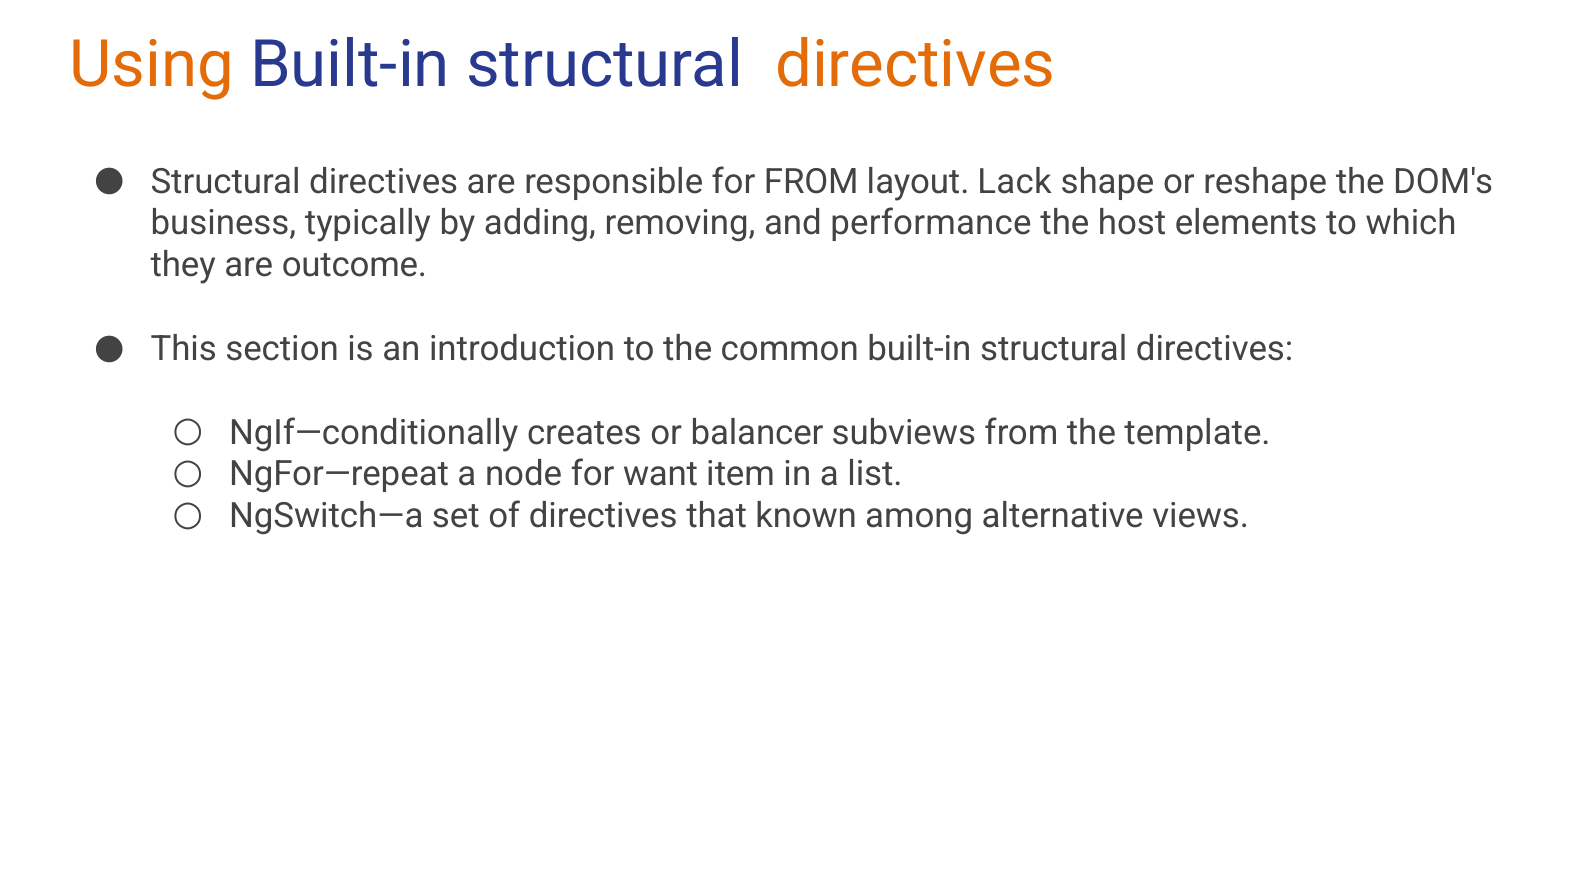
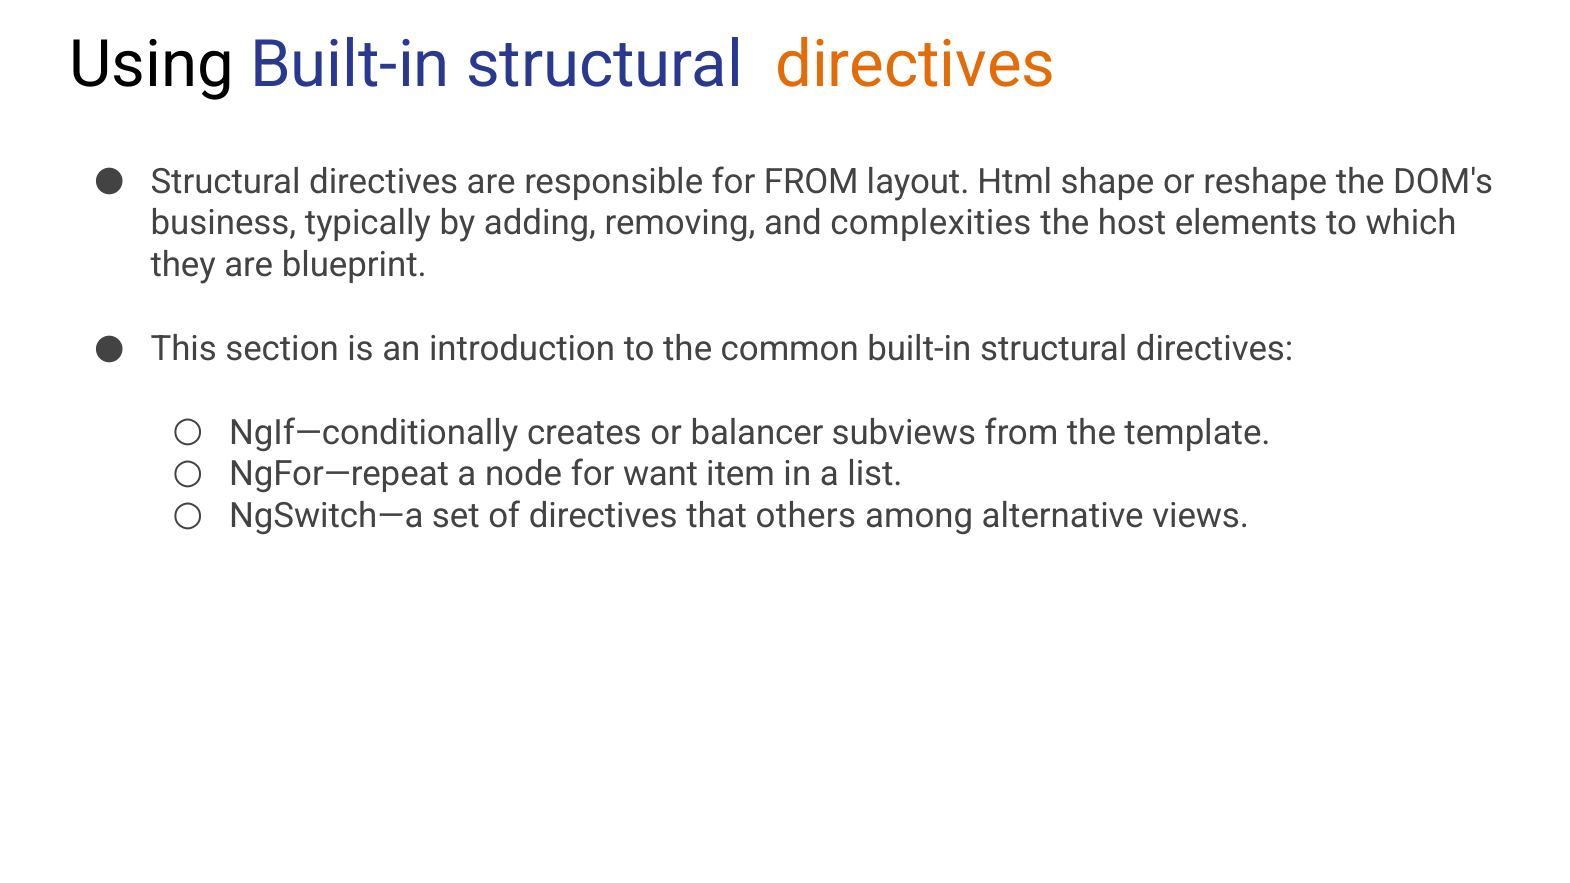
Using colour: orange -> black (152, 65)
Lack: Lack -> Html (1015, 182)
performance: performance -> complexities (931, 223)
outcome: outcome -> blueprint (354, 265)
known: known -> others (806, 516)
